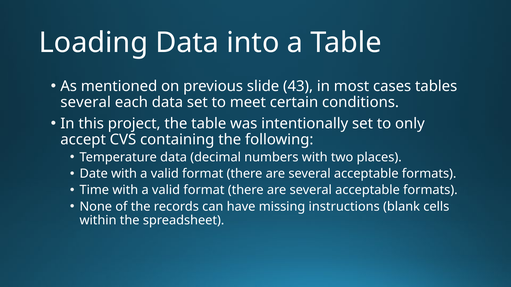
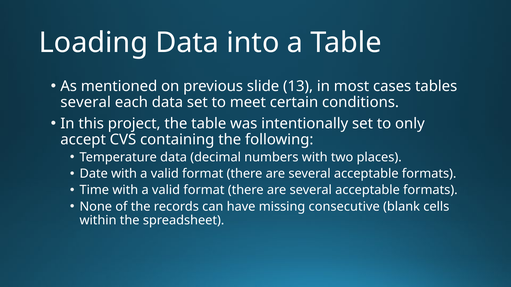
43: 43 -> 13 (298, 86)
instructions: instructions -> consecutive (344, 207)
